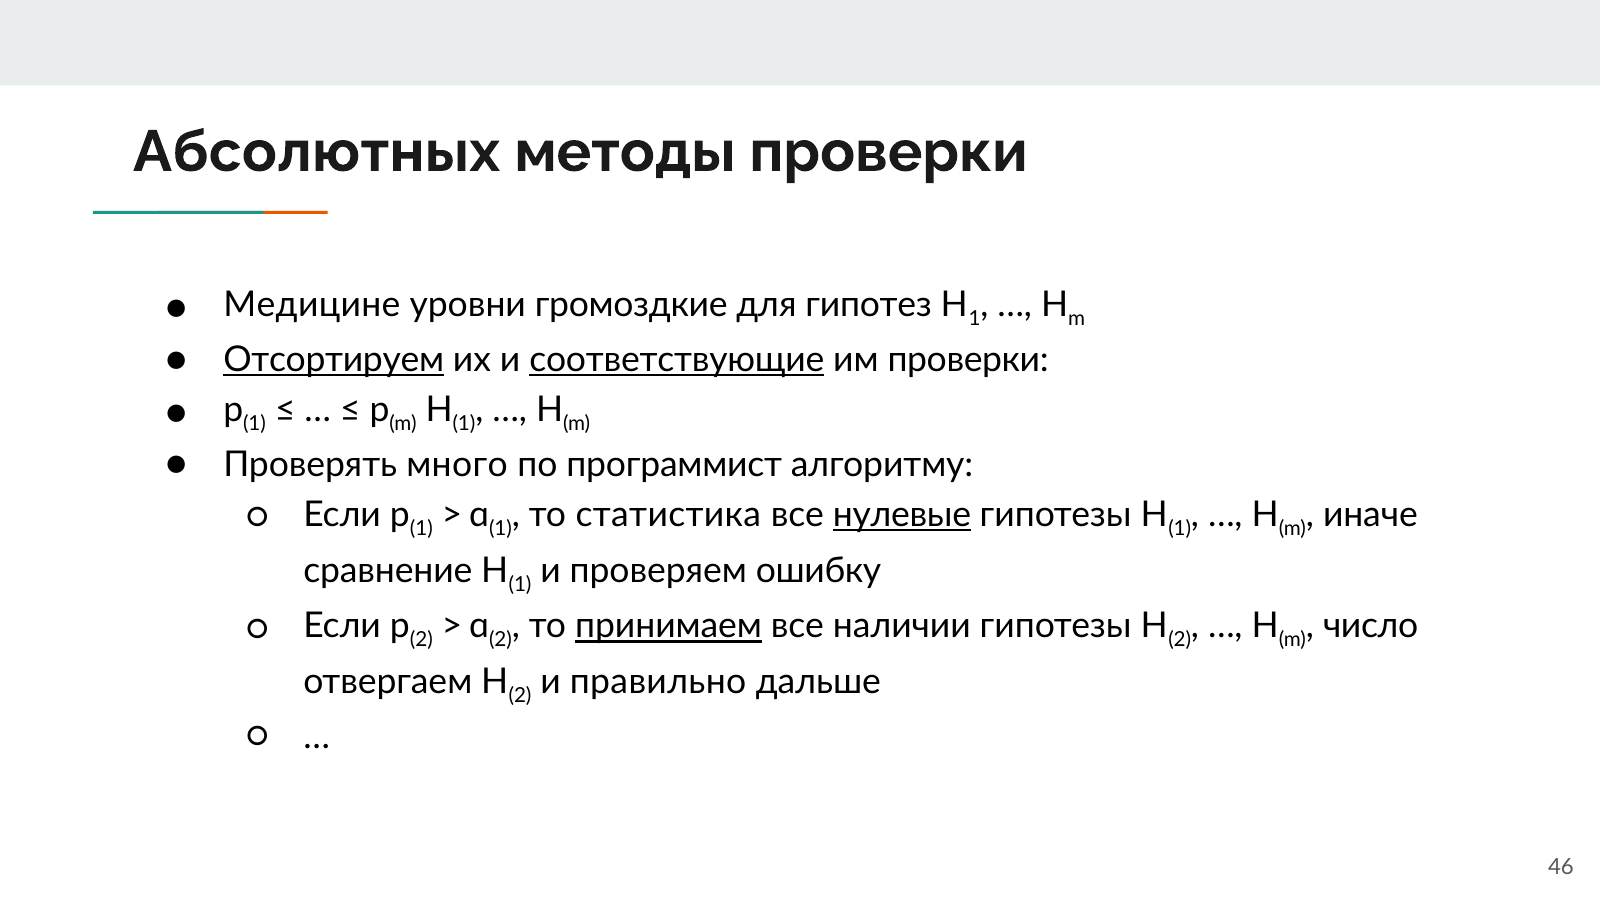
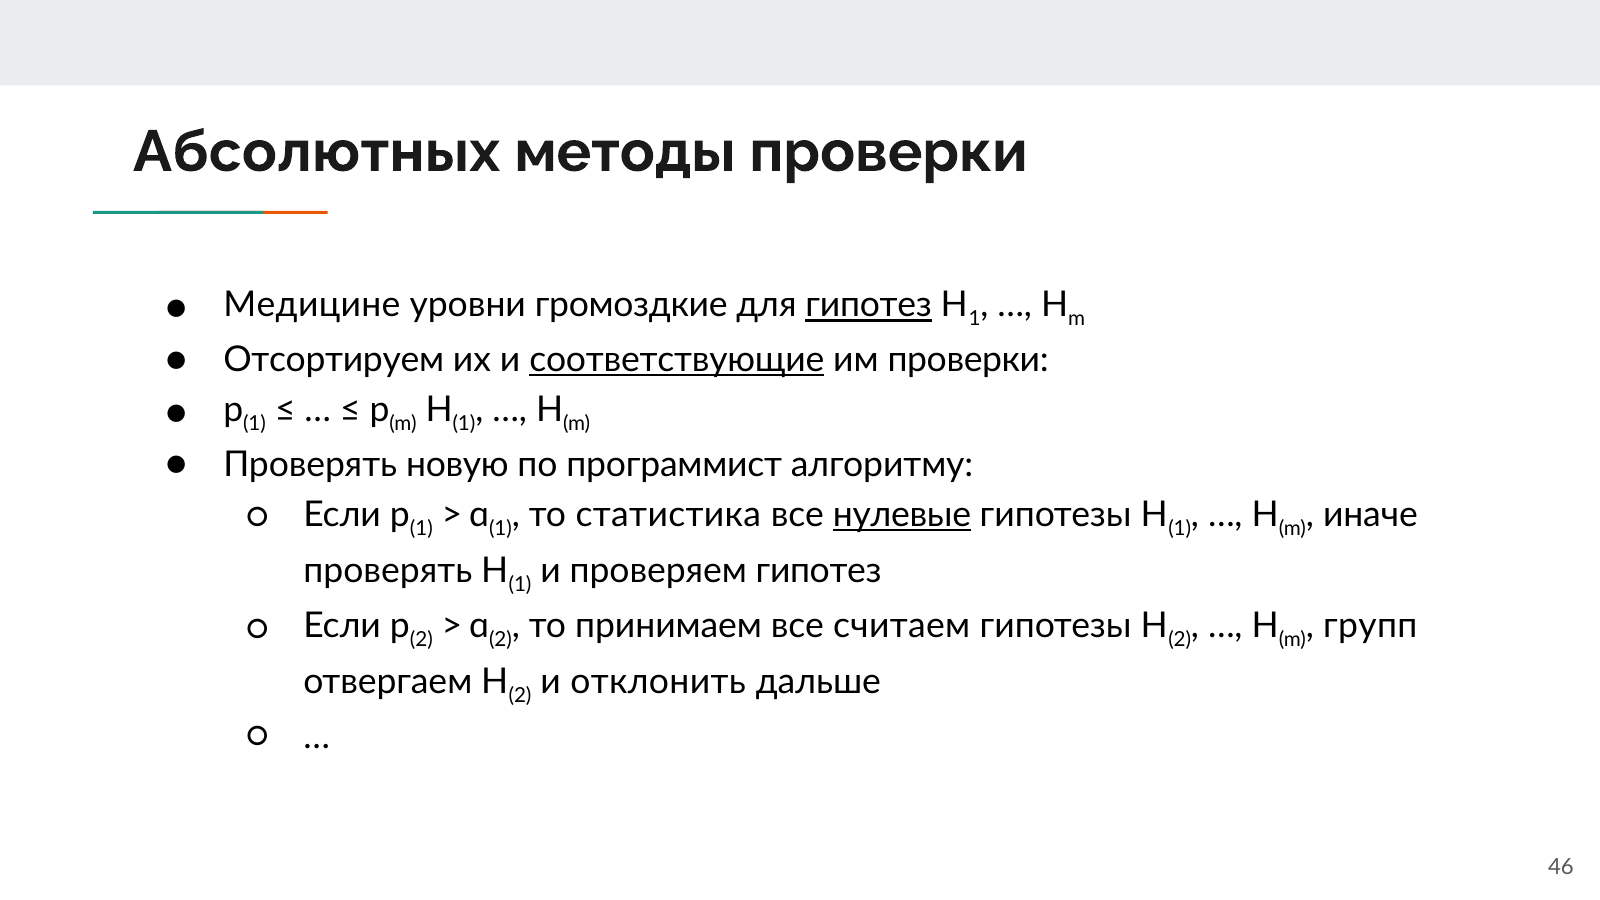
гипотез underline: none -> present (869, 305)
Отсортируем underline: present -> none (334, 360)
много: много -> новую (457, 465)
сравнение: сравнение -> проверять (388, 571)
проверяем ошибку: ошибку -> гипотез (819, 571)
принимаем underline: present -> none (669, 626)
наличии: наличии -> считаем (902, 626)
число: число -> групп (1370, 626)
правильно: правильно -> отклонить (658, 682)
